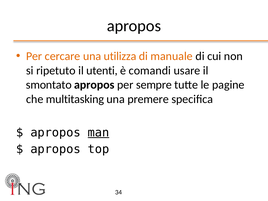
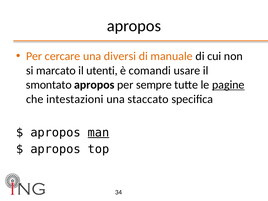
utilizza: utilizza -> diversi (120, 56)
ripetuto: ripetuto -> marcato (56, 71)
pagine underline: none -> present (228, 85)
multitasking: multitasking -> intestazioni (75, 99)
premere: premere -> staccato (148, 99)
